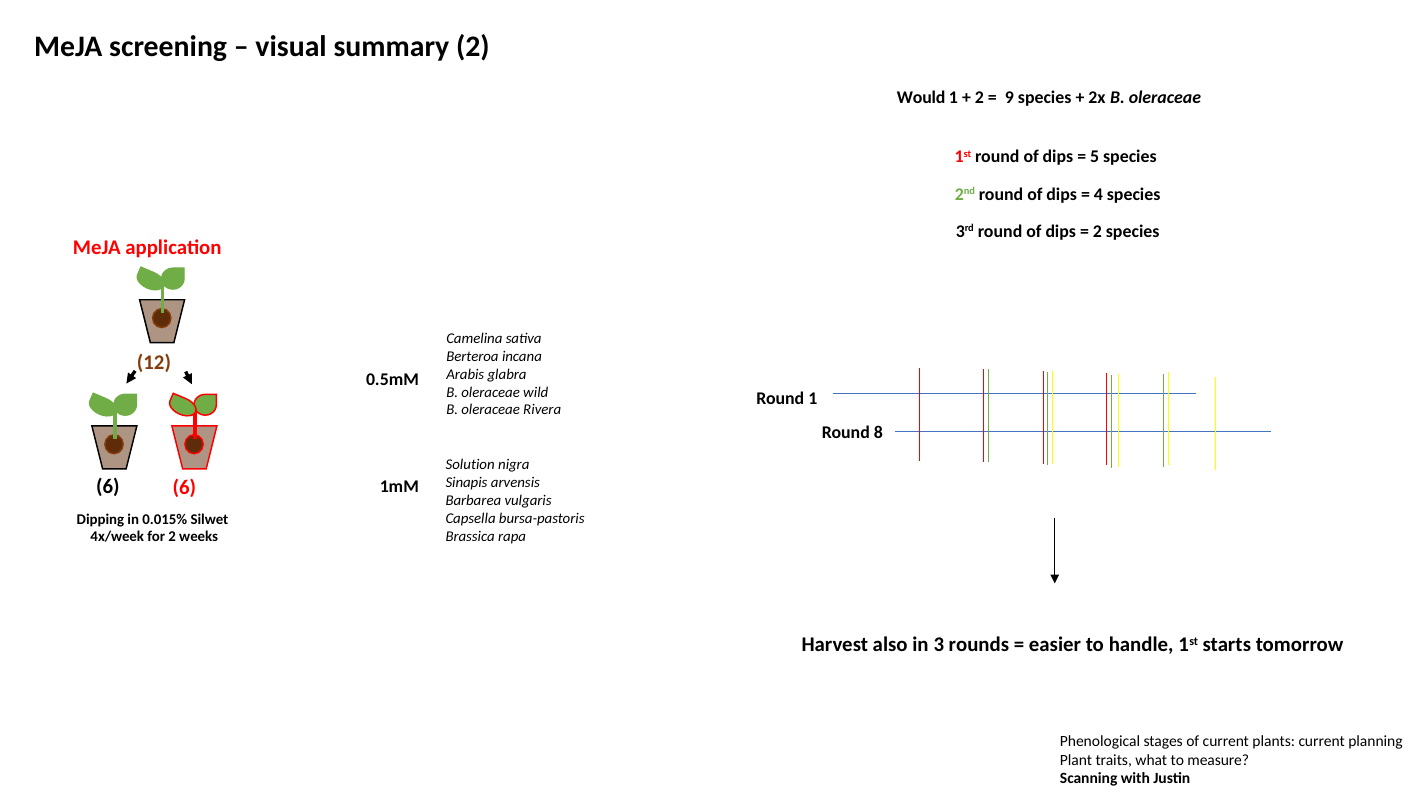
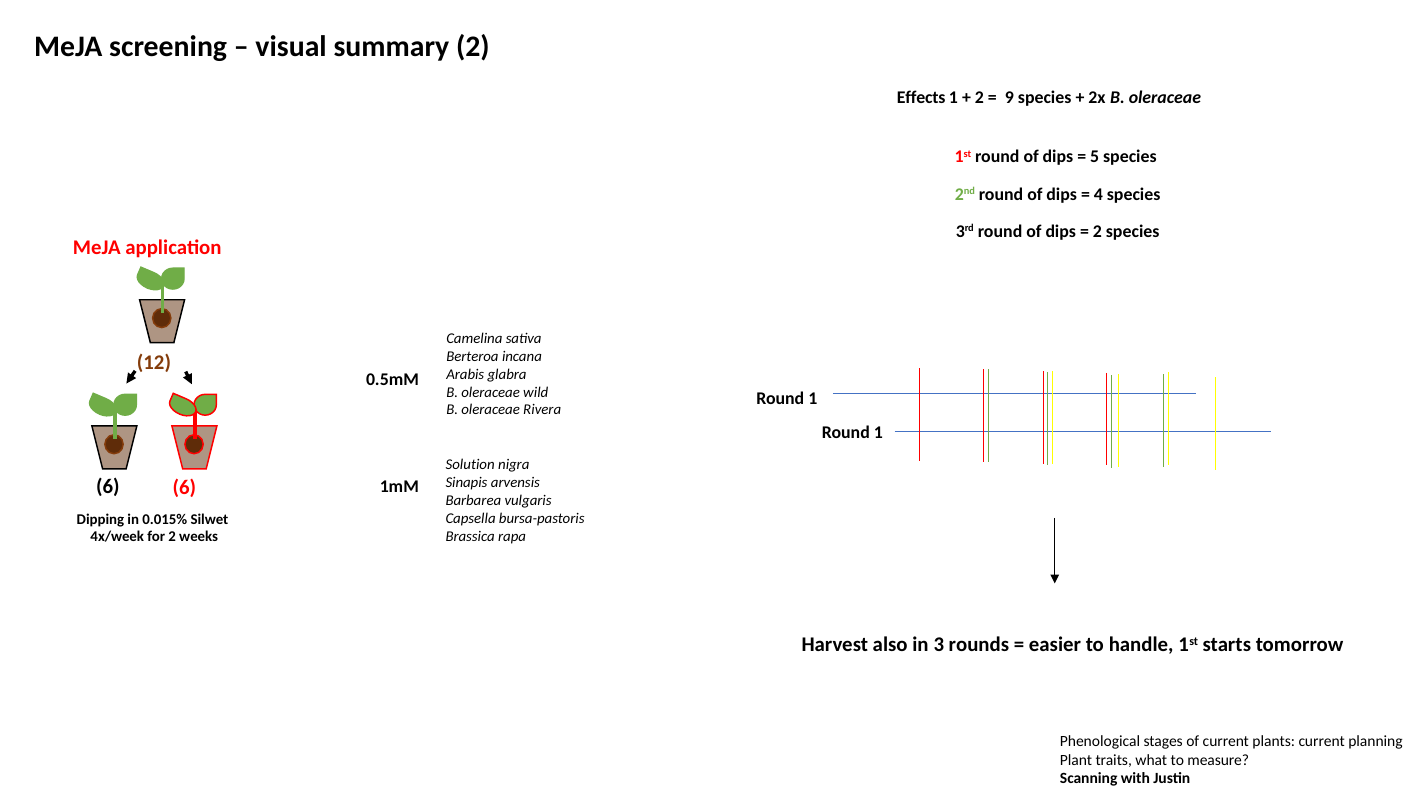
Would: Would -> Effects (921, 98)
8: 8 -> 1 (878, 433)
